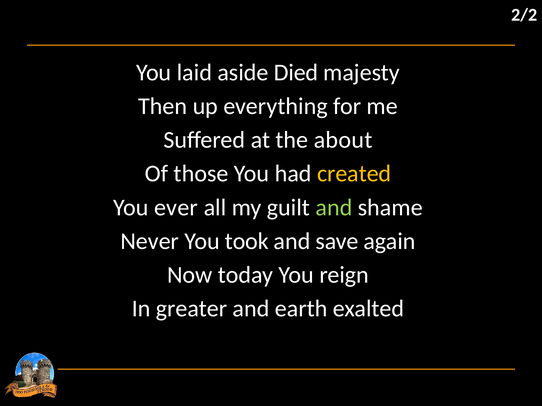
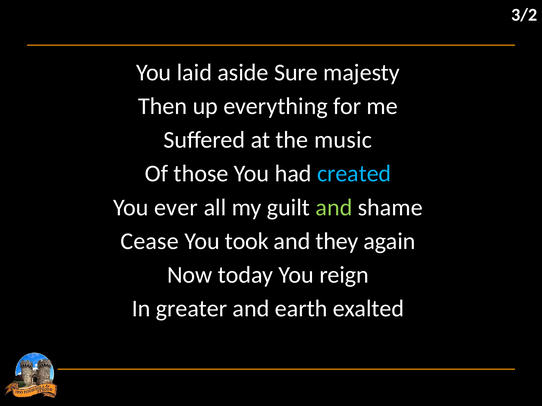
2/2: 2/2 -> 3/2 (524, 15)
Died: Died -> Sure (296, 73)
about: about -> music (343, 140)
created colour: yellow -> light blue (354, 174)
Never: Never -> Cease (150, 241)
save: save -> they (337, 241)
